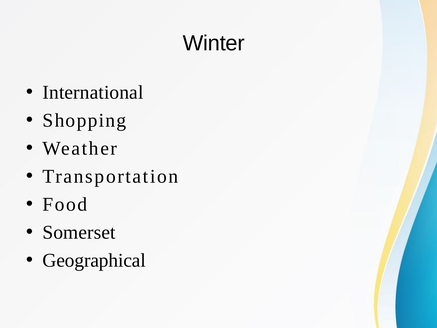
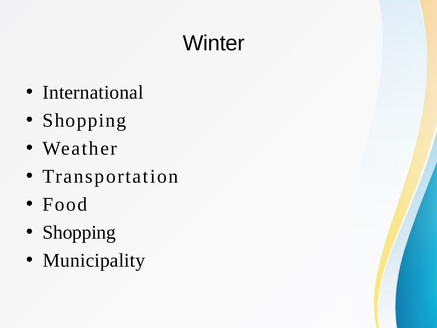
Somerset: Somerset -> Shopping (79, 232)
Geographical: Geographical -> Municipality (94, 260)
